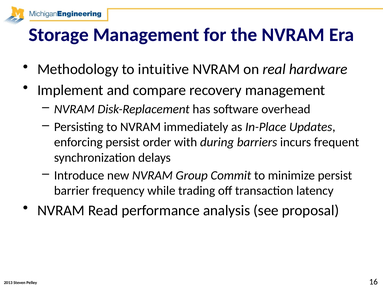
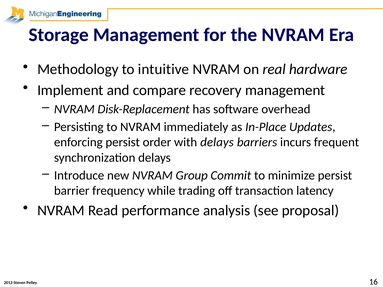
with during: during -> delays (217, 142)
